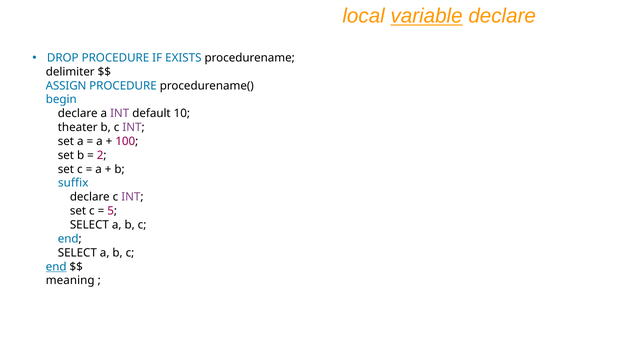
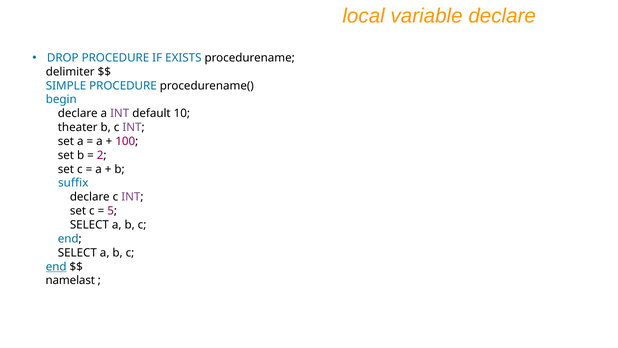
variable underline: present -> none (427, 16)
ASSIGN: ASSIGN -> SIMPLE (66, 86)
meaning: meaning -> namelast (70, 280)
